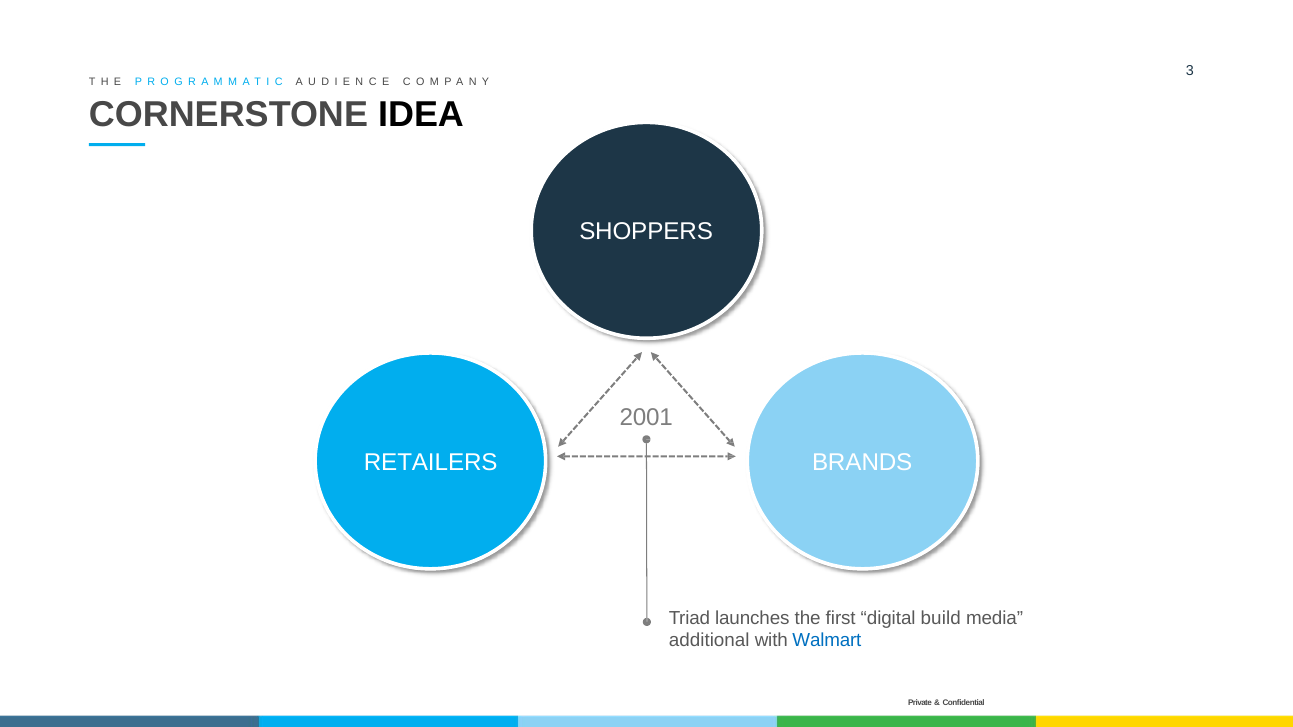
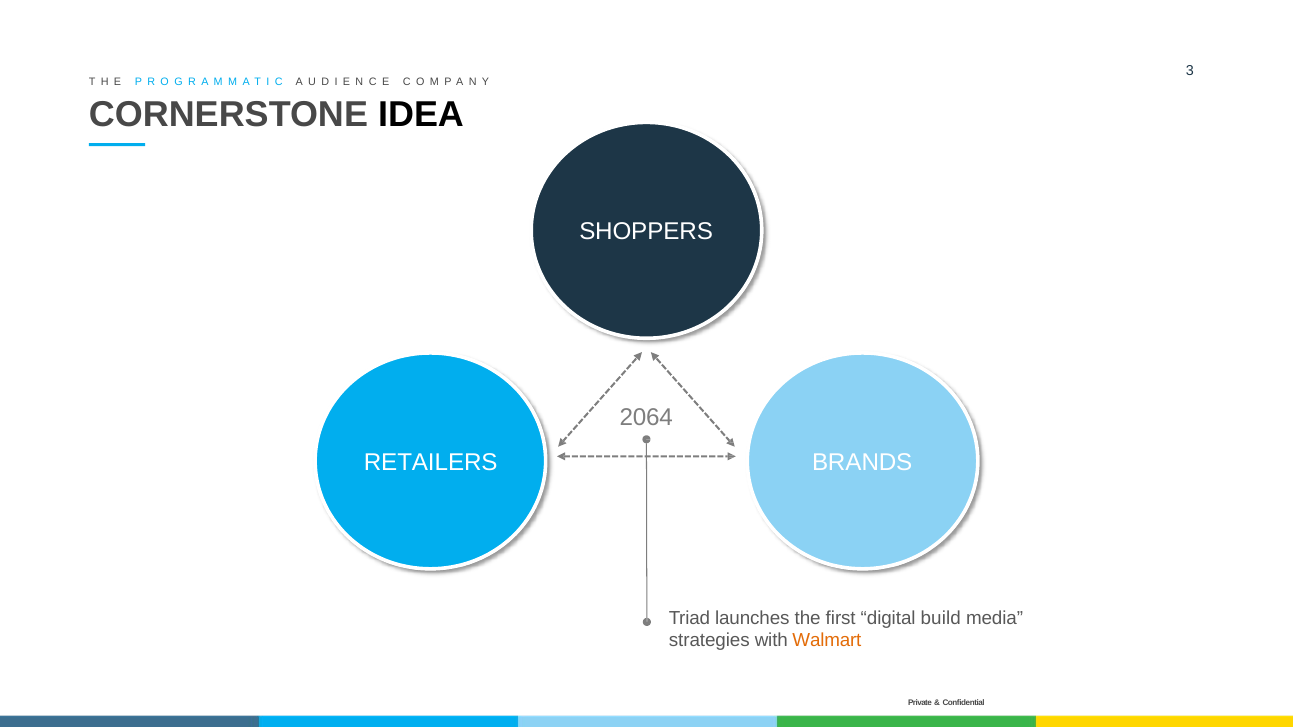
2001: 2001 -> 2064 (646, 417)
additional: additional -> strategies (709, 641)
Walmart colour: blue -> orange (827, 641)
